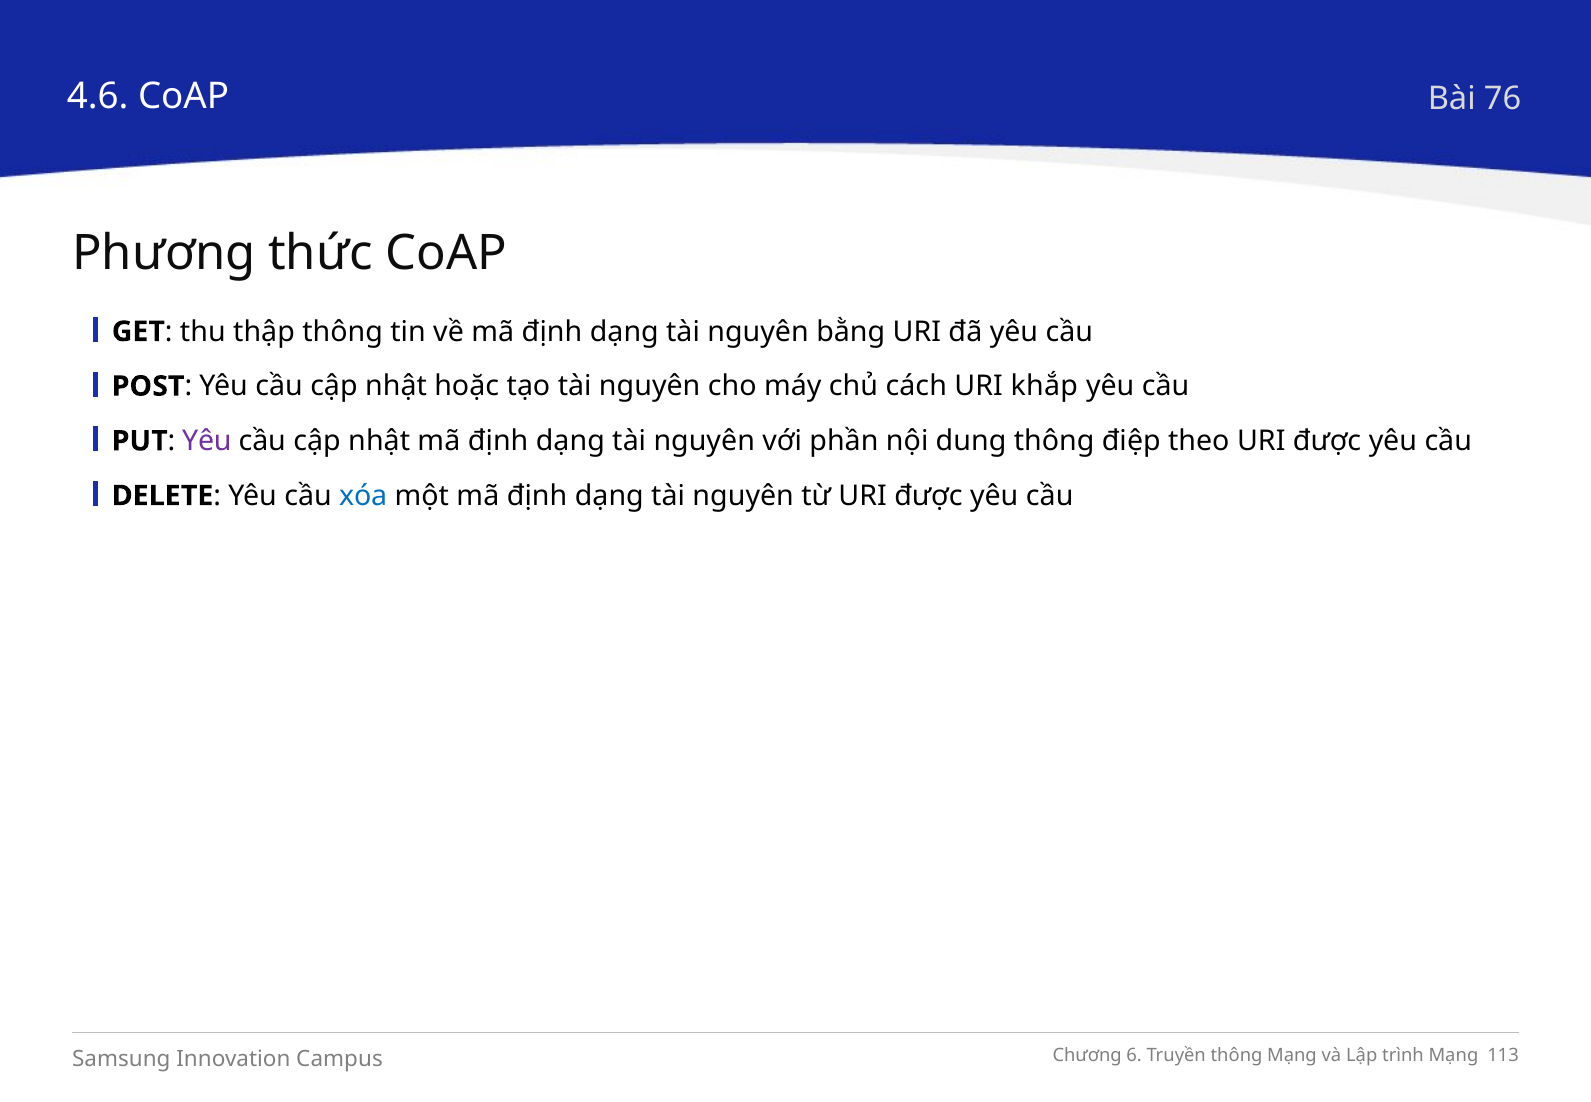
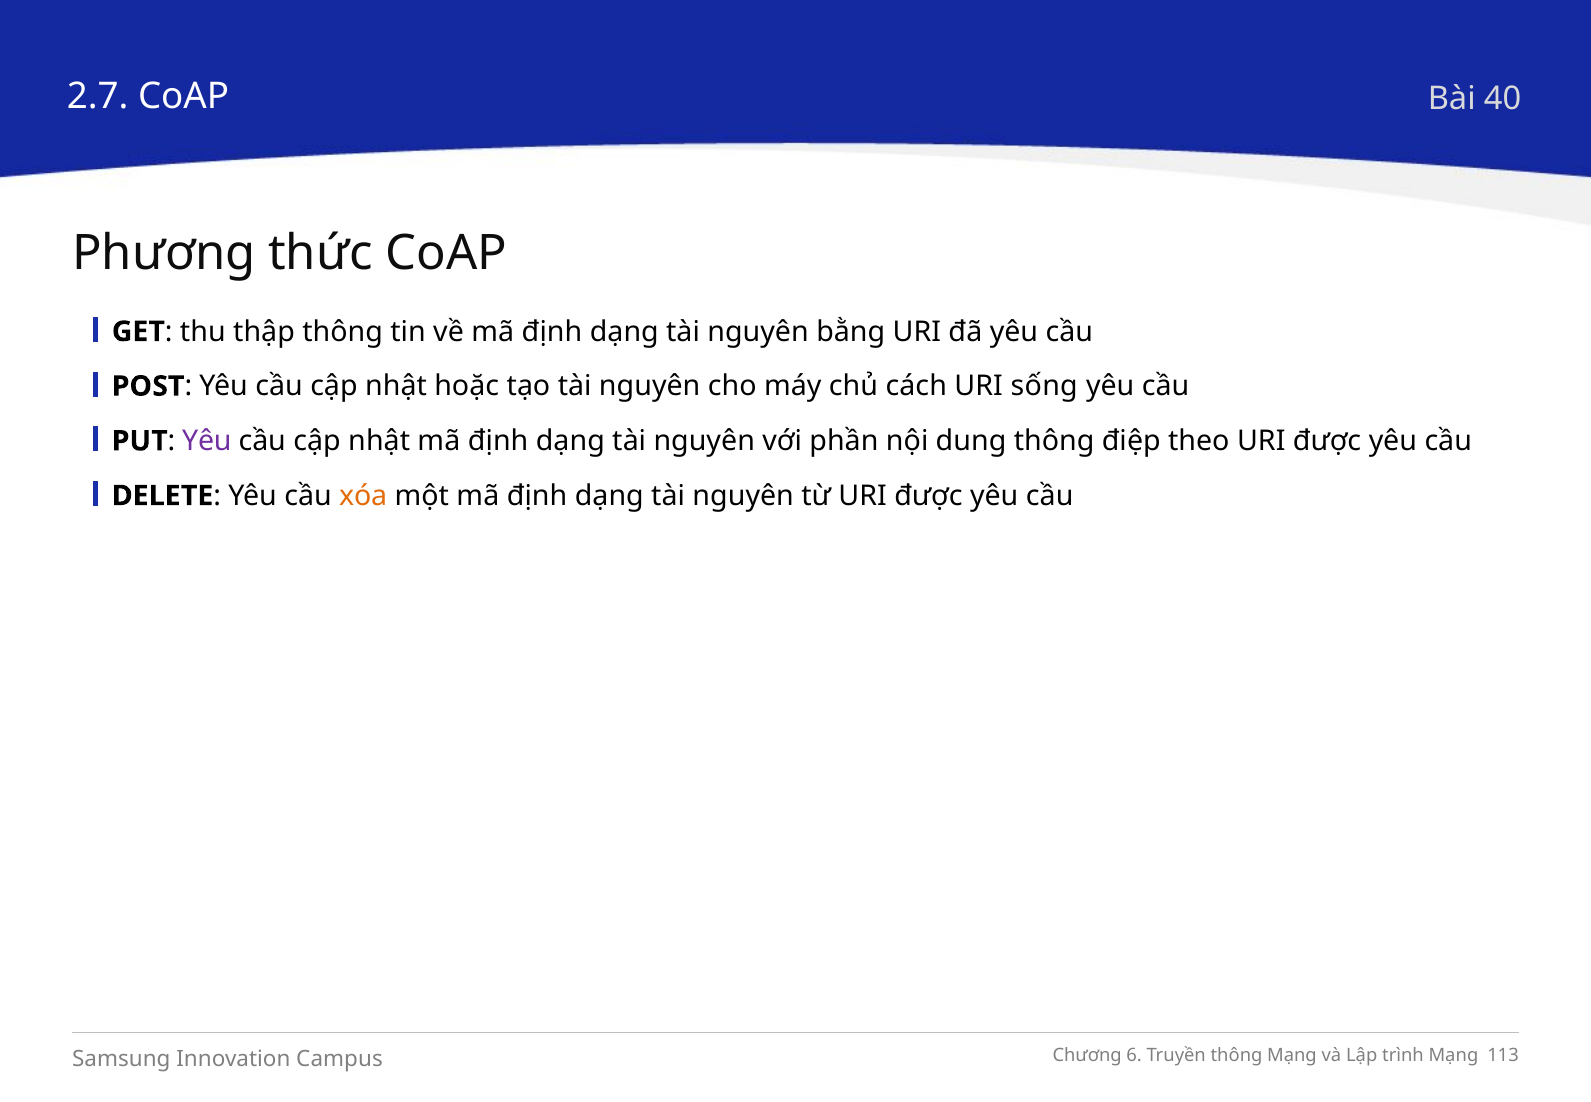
4.6: 4.6 -> 2.7 (98, 96)
76: 76 -> 40 (1503, 99)
khắp: khắp -> sống (1044, 386)
xóa colour: blue -> orange (363, 496)
